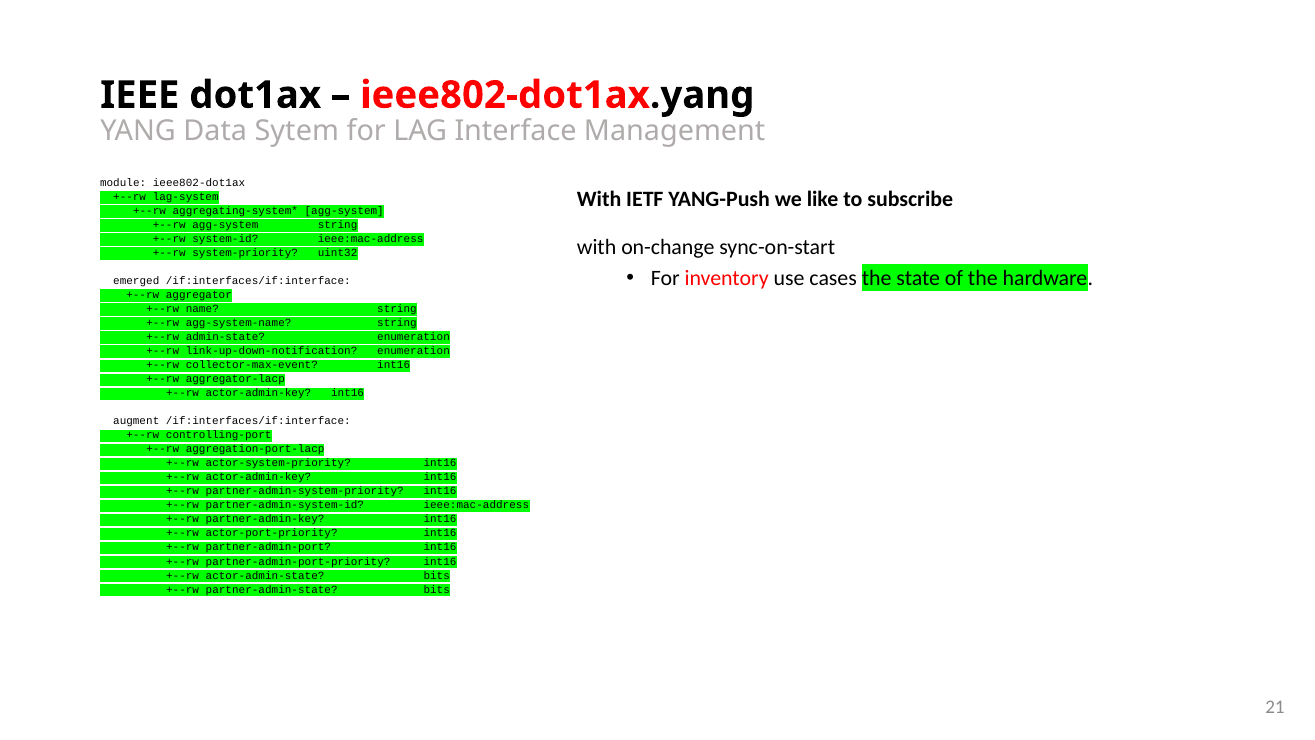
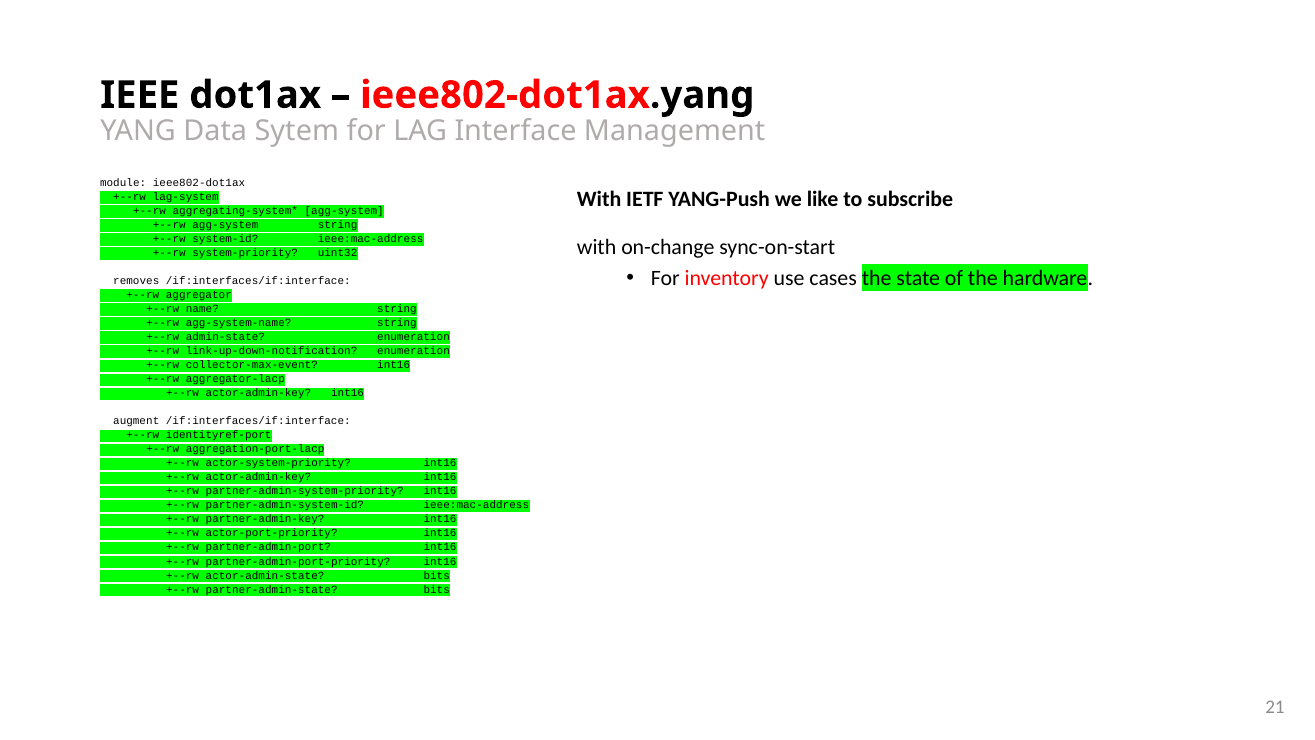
emerged: emerged -> removes (136, 281)
controlling-port: controlling-port -> identityref-port (219, 435)
